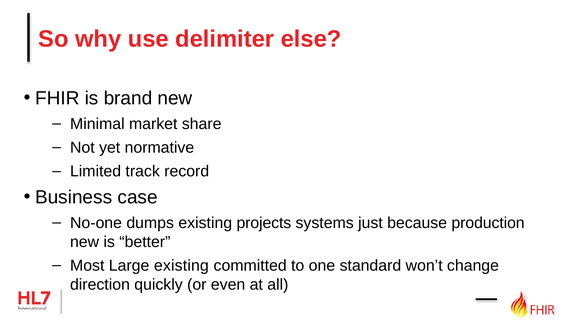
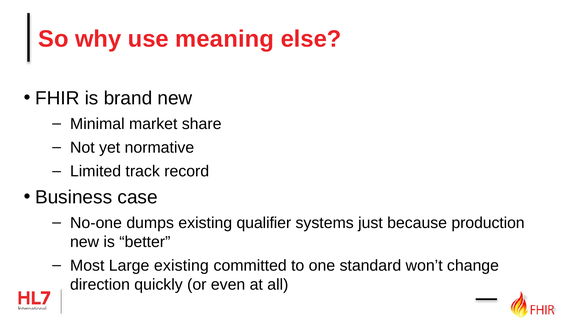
delimiter: delimiter -> meaning (225, 39)
projects: projects -> qualifier (264, 223)
